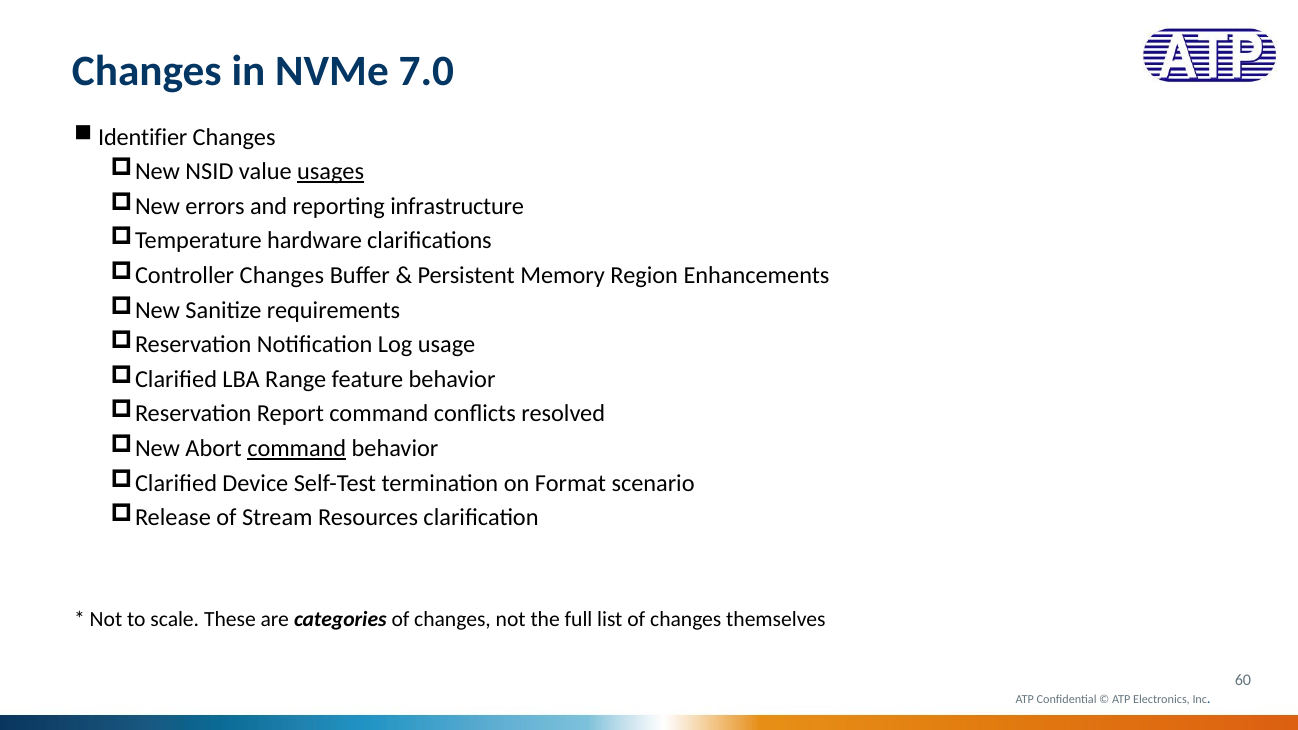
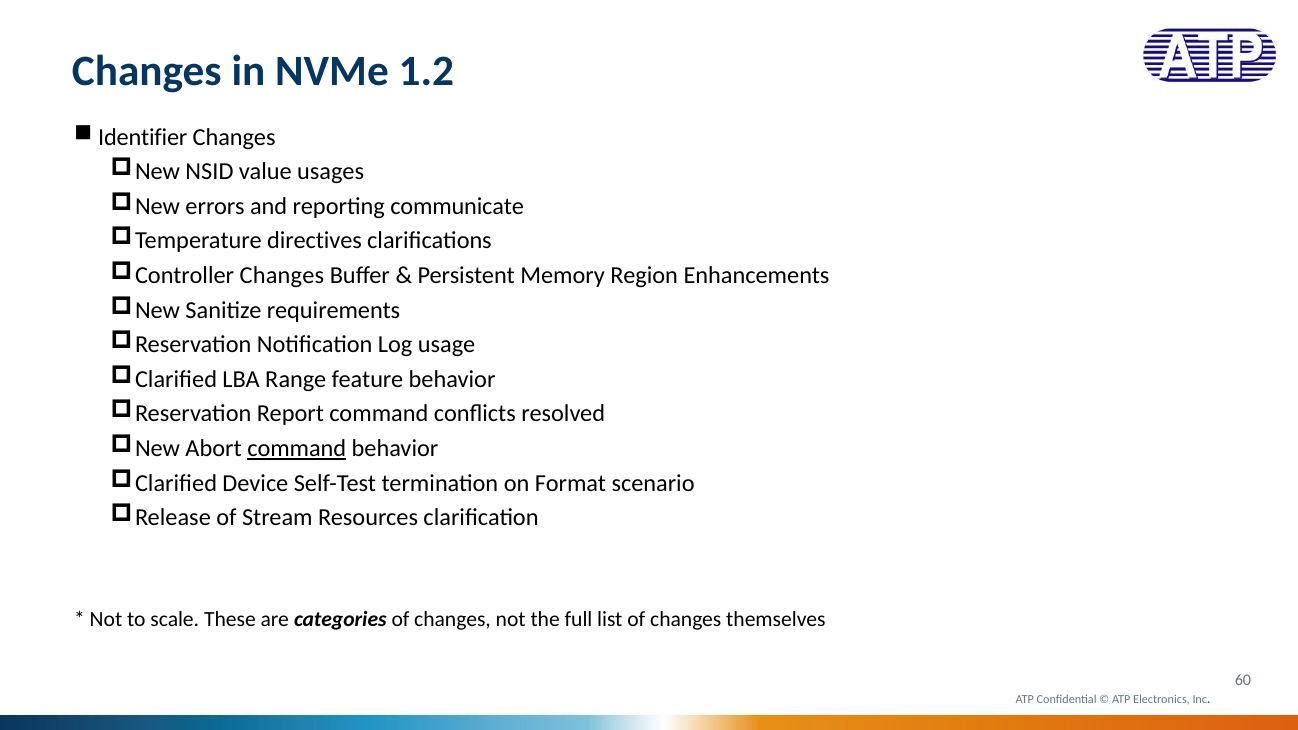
7.0: 7.0 -> 1.2 (426, 72)
usages underline: present -> none (331, 172)
infrastructure: infrastructure -> communicate (457, 206)
hardware: hardware -> directives (315, 241)
